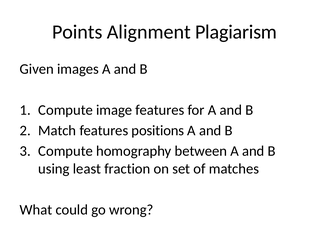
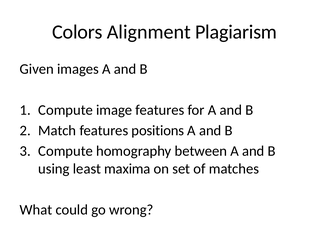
Points: Points -> Colors (77, 32)
fraction: fraction -> maxima (127, 169)
